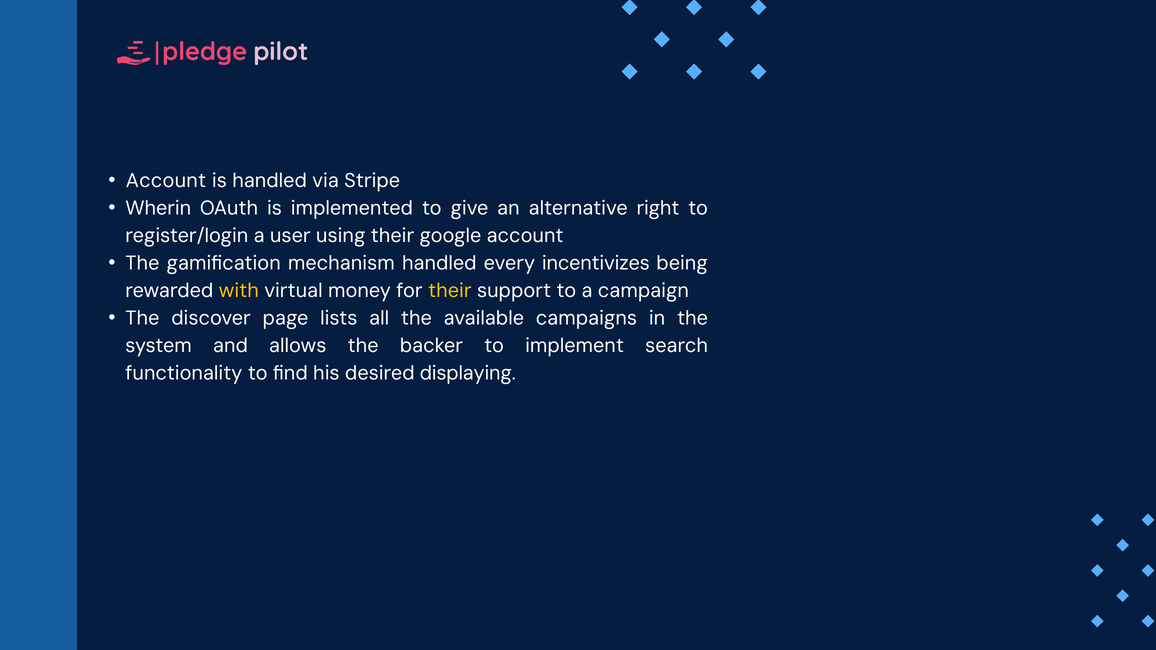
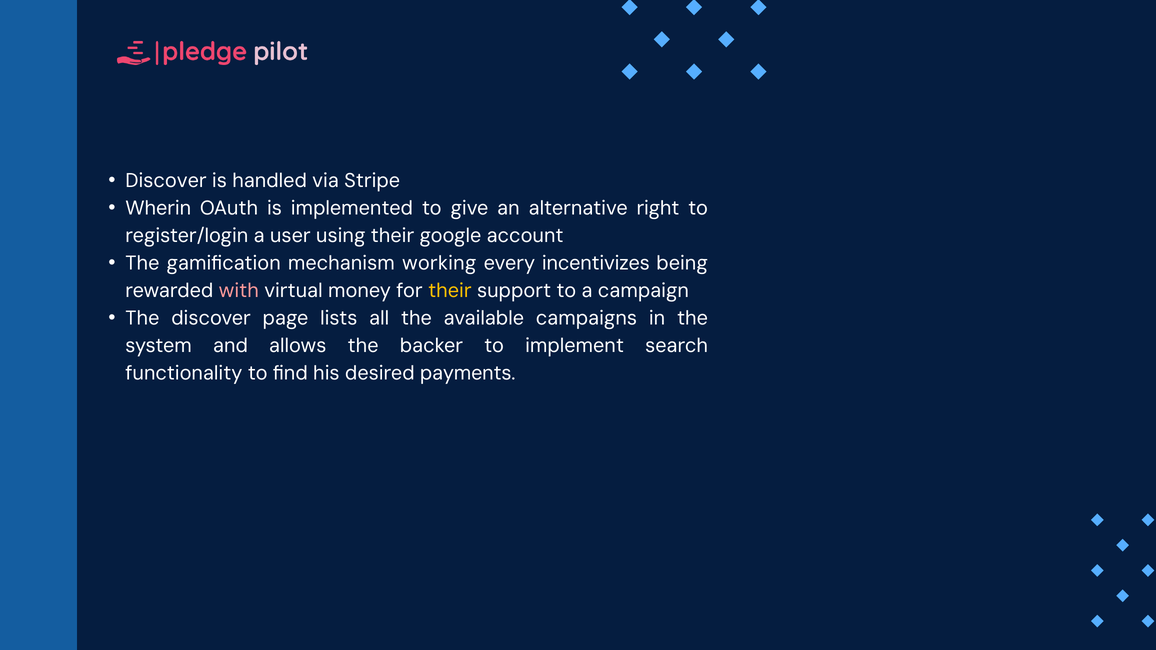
Account: Account -> Discover (166, 181)
mechanism handled: handled -> working (439, 263)
with colour: yellow -> pink (239, 291)
displaying: displaying -> payments (468, 373)
